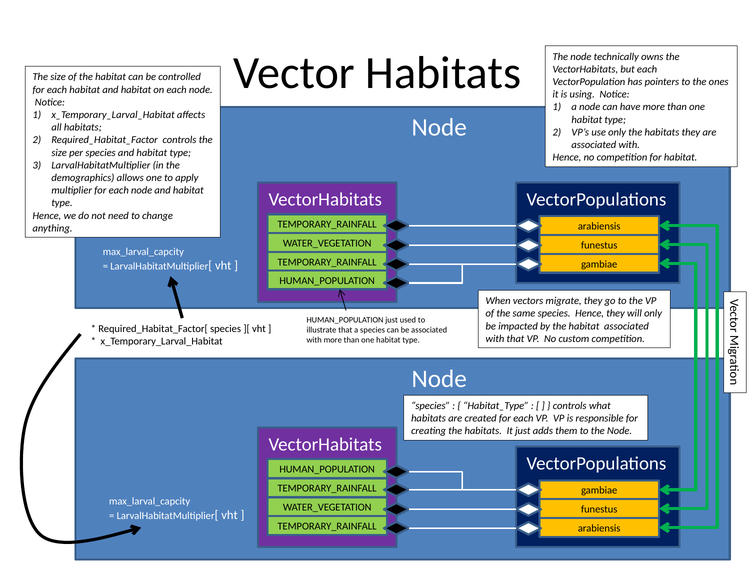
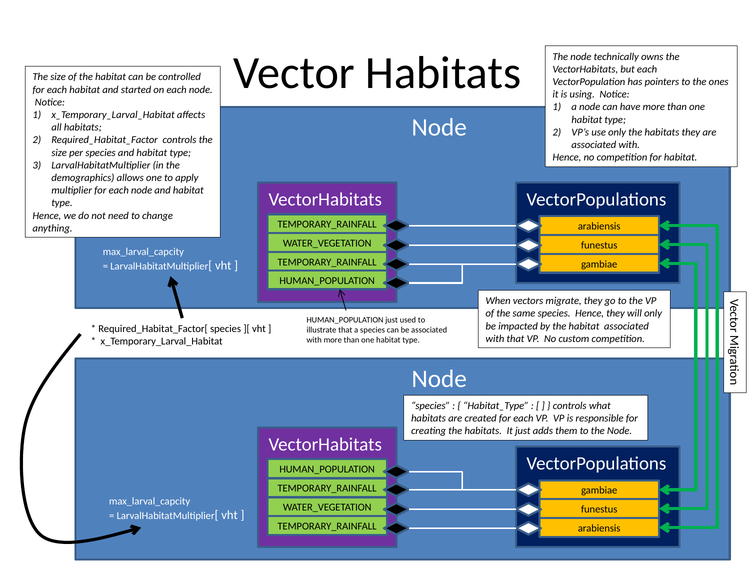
habitat and habitat: habitat -> started (136, 90)
